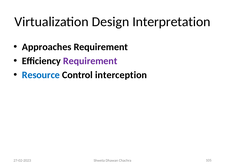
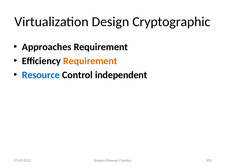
Interpretation: Interpretation -> Cryptographic (171, 22)
Requirement colour: purple -> orange (90, 61)
interception: interception -> independent (121, 75)
